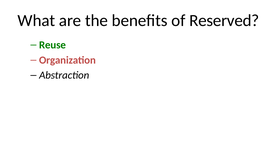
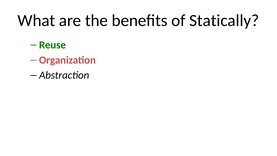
Reserved: Reserved -> Statically (224, 20)
